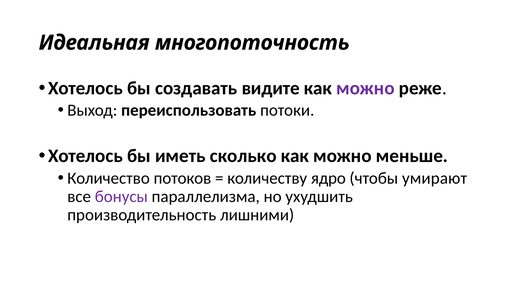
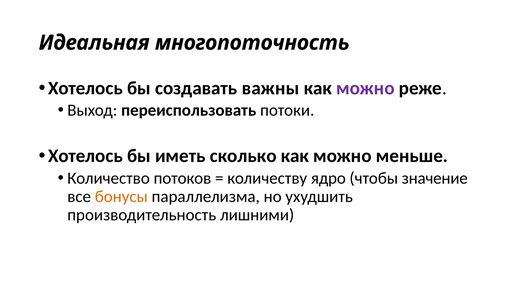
видите: видите -> важны (271, 88)
умирают: умирают -> значение (435, 178)
бонусы colour: purple -> orange (121, 196)
